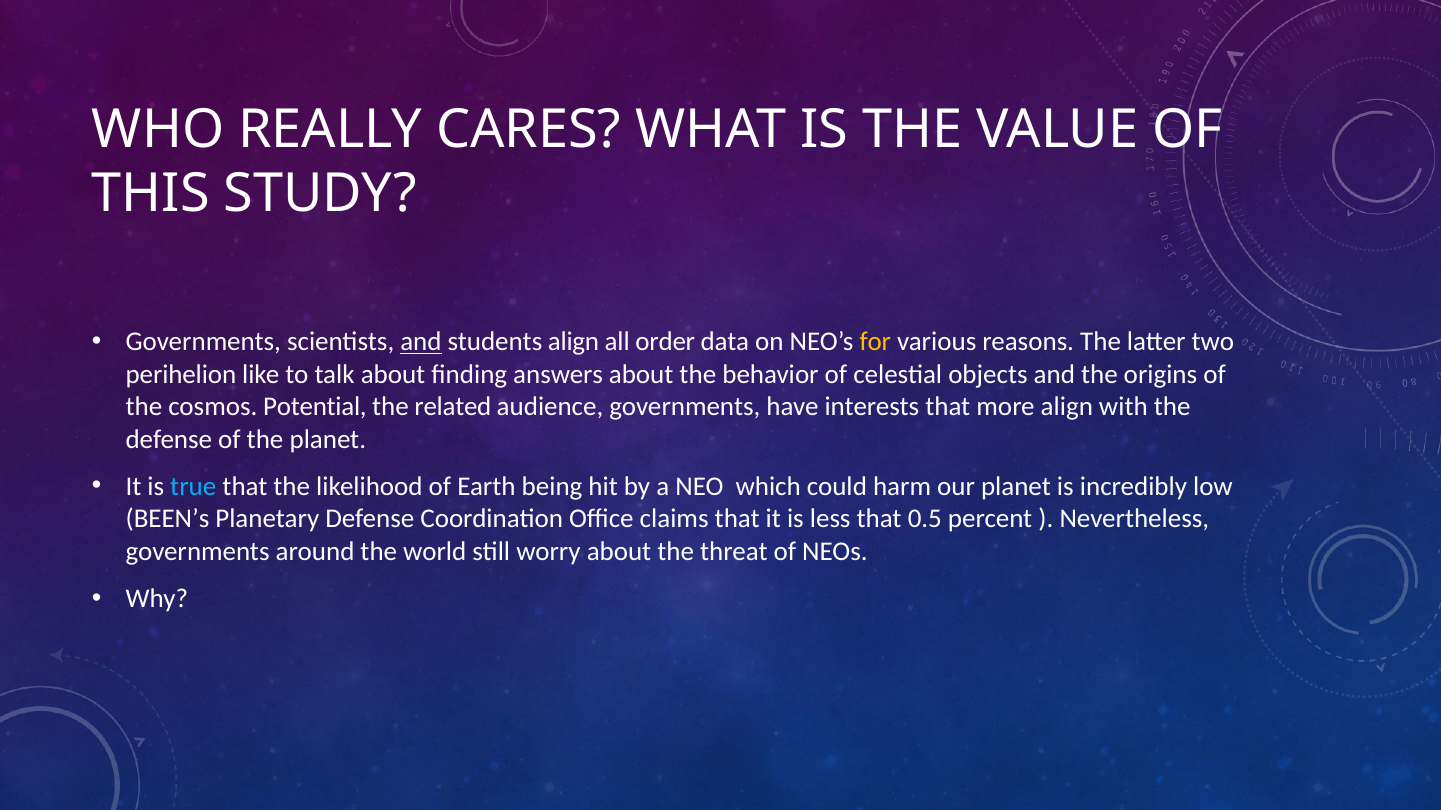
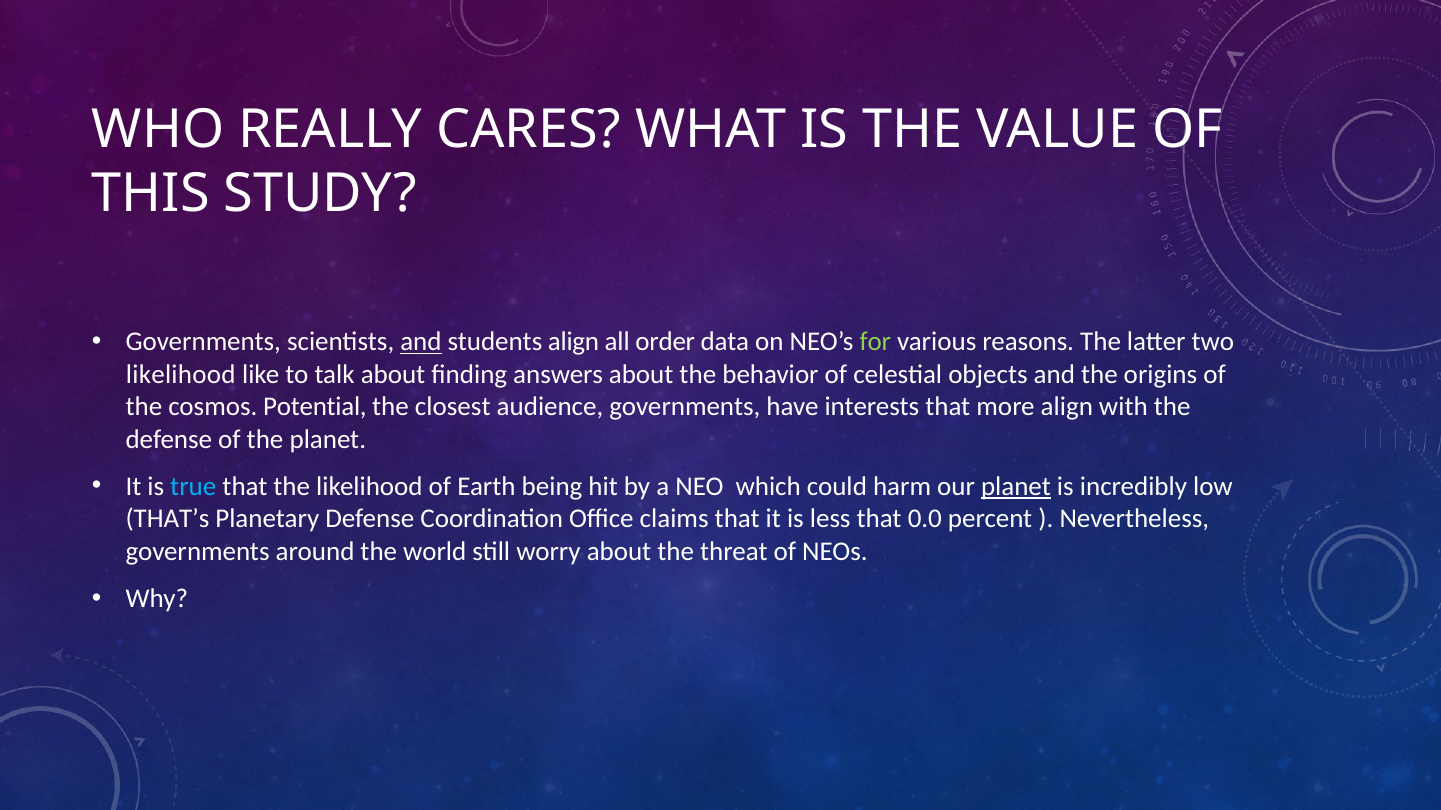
for colour: yellow -> light green (875, 342)
perihelion: perihelion -> likelihood (181, 375)
related: related -> closest (453, 407)
planet underline: none -> present (1016, 487)
BEEN’s: BEEN’s -> THAT’s (168, 519)
0.5: 0.5 -> 0.0 (925, 519)
